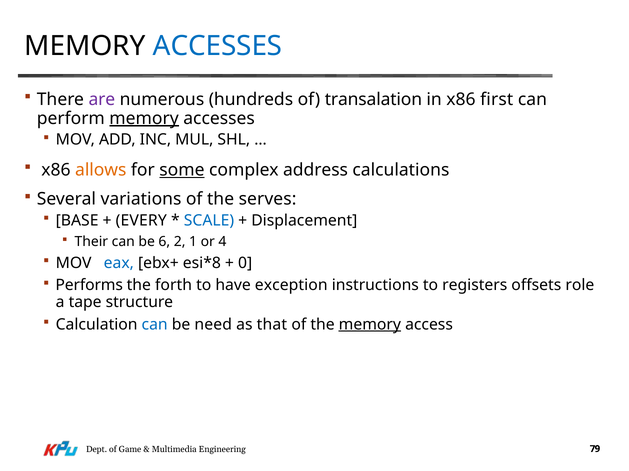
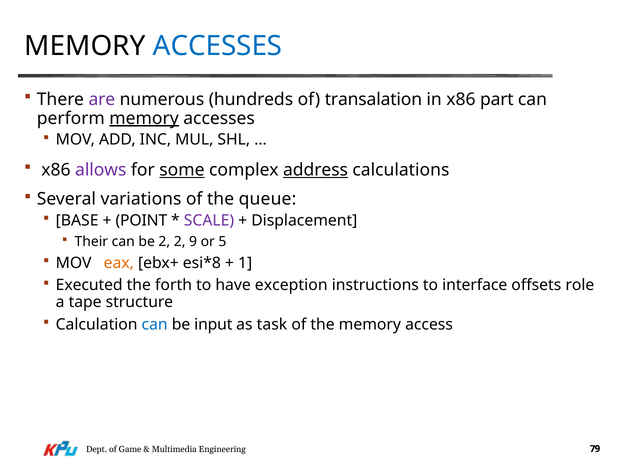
first: first -> part (497, 100)
allows colour: orange -> purple (101, 170)
address underline: none -> present (316, 170)
serves: serves -> queue (268, 199)
EVERY: EVERY -> POINT (141, 221)
SCALE colour: blue -> purple (209, 221)
be 6: 6 -> 2 (164, 242)
1: 1 -> 9 (193, 242)
4: 4 -> 5 (222, 242)
eax colour: blue -> orange (119, 263)
0: 0 -> 1 (245, 263)
Performs: Performs -> Executed (89, 286)
registers: registers -> interface (475, 286)
need: need -> input (213, 325)
that: that -> task (272, 325)
memory underline: present -> none (370, 325)
